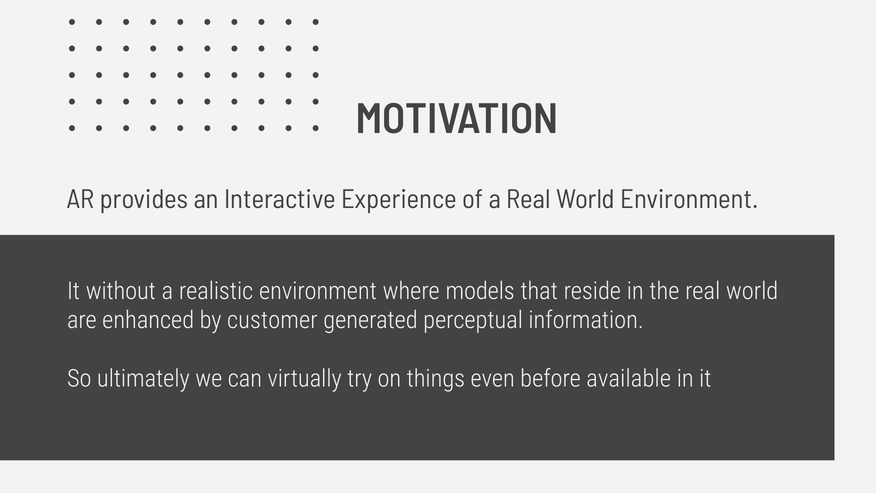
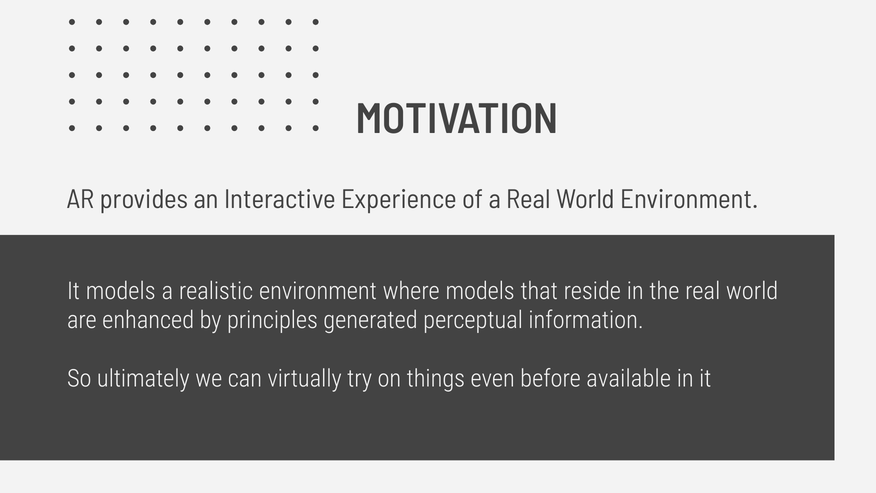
It without: without -> models (121, 291)
customer: customer -> principles (272, 320)
